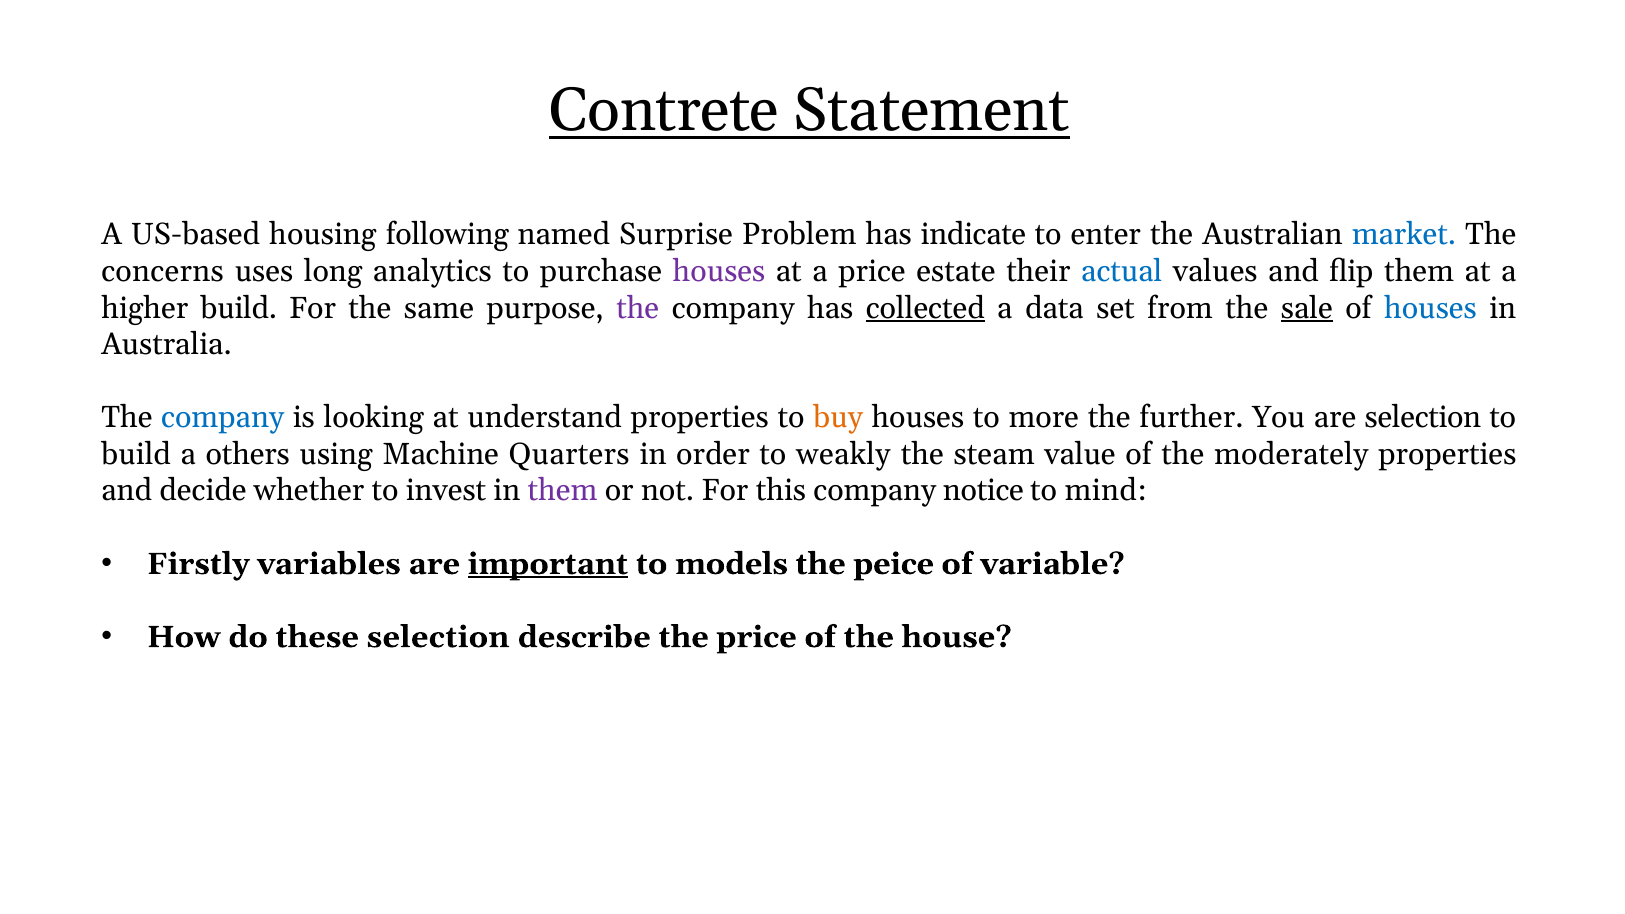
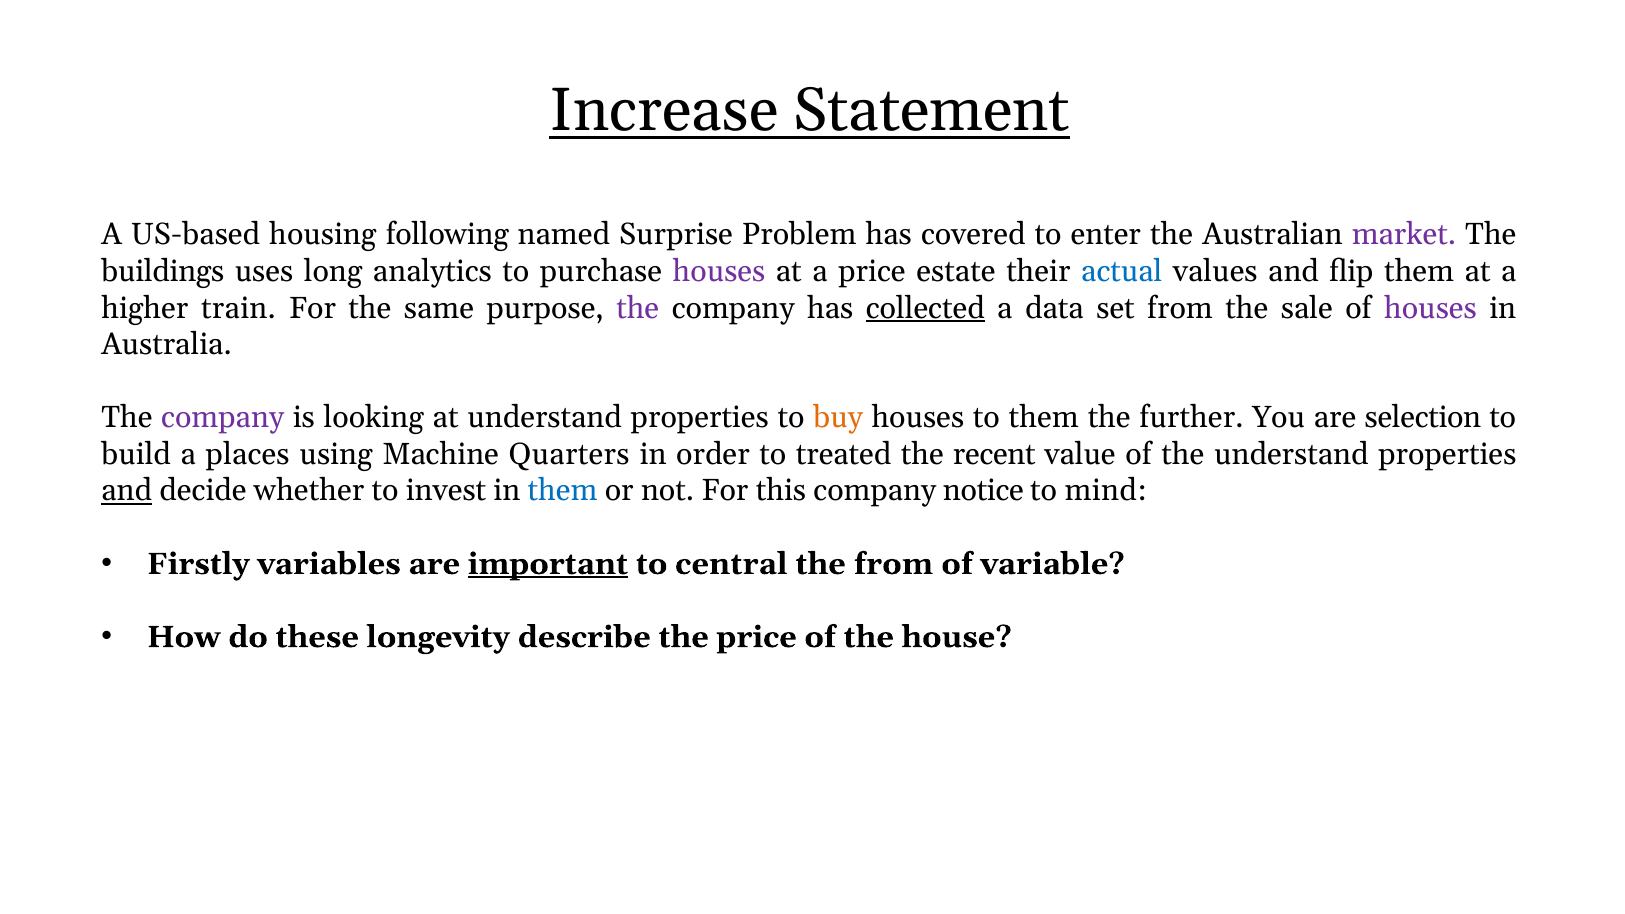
Contrete: Contrete -> Increase (664, 110)
indicate: indicate -> covered (973, 235)
market colour: blue -> purple (1404, 235)
concerns: concerns -> buildings (163, 271)
higher build: build -> train (238, 308)
sale underline: present -> none (1307, 308)
houses colour: blue -> purple (1430, 308)
company colour: blue -> purple (223, 418)
to more: more -> them (1044, 418)
others: others -> places (248, 454)
weakly: weakly -> treated (844, 454)
steam: steam -> recent (994, 454)
the moderately: moderately -> understand (1291, 454)
and underline: none -> present (127, 491)
them colour: purple -> blue (563, 491)
models: models -> central (731, 564)
the peice: peice -> from (893, 564)
these selection: selection -> longevity (438, 637)
